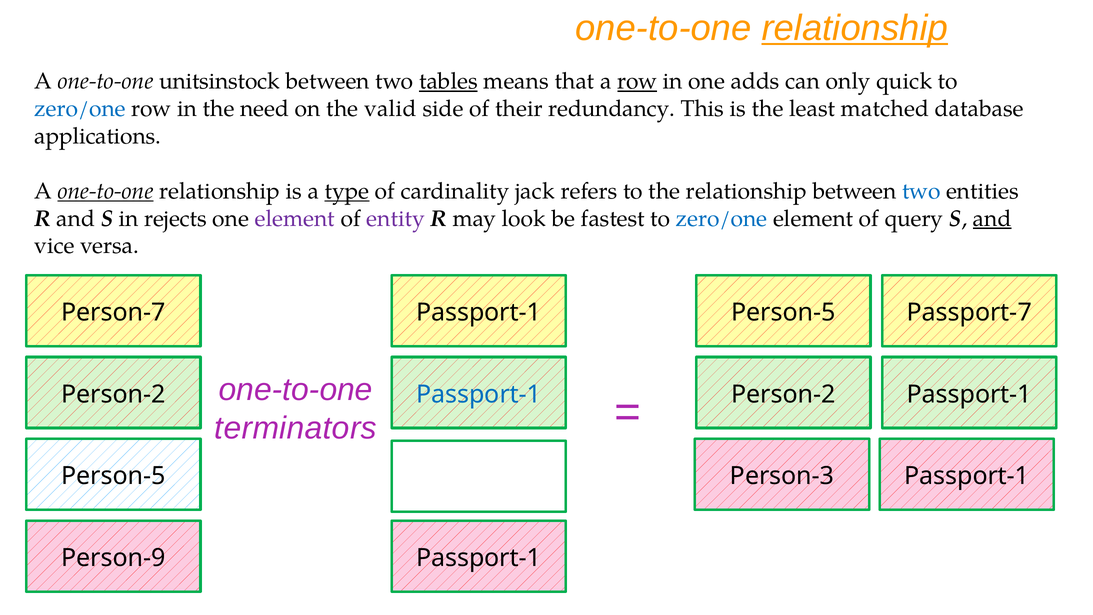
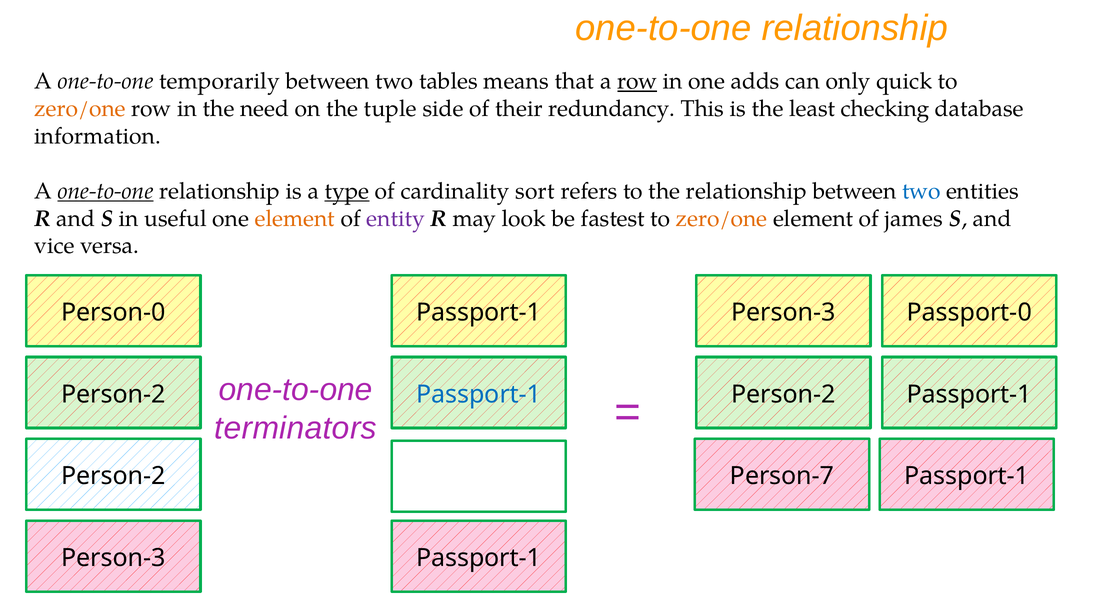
relationship underline: present -> none (855, 28)
unitsinstock: unitsinstock -> temporarily (219, 81)
tables underline: present -> none (448, 81)
zero/one colour: blue -> orange (80, 109)
valid: valid -> tuple (390, 109)
matched: matched -> checking (885, 109)
applications: applications -> information (98, 136)
jack: jack -> sort (535, 191)
rejects: rejects -> useful (176, 218)
element colour: purple -> orange (295, 218)
zero/one colour: blue -> orange (722, 218)
query: query -> james (914, 218)
and underline: present -> none (992, 218)
Person-7: Person-7 -> Person-0 (113, 312)
Person-5: Person-5 -> Person-3 (783, 312)
Passport-7: Passport-7 -> Passport-0 (969, 312)
Person-5: Person-5 -> Person-2 (113, 476)
Person-3: Person-3 -> Person-7 (782, 476)
Person-9: Person-9 -> Person-3 (113, 558)
